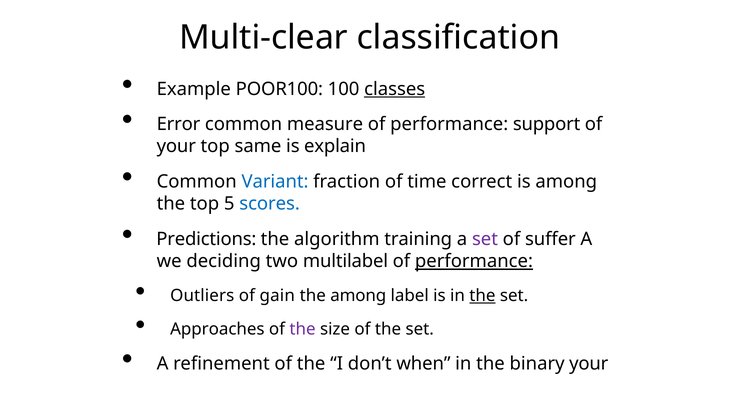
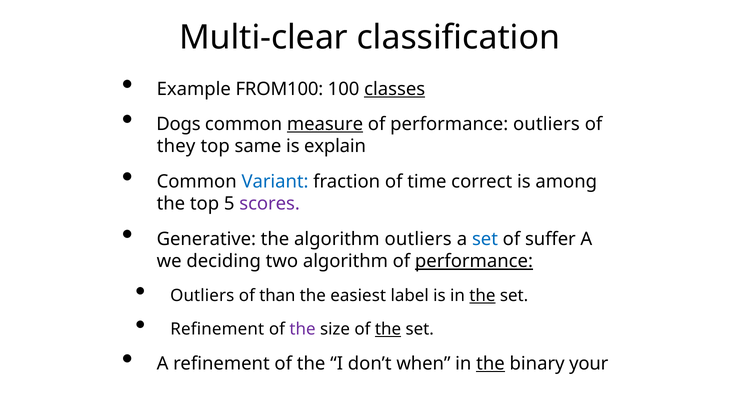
POOR100: POOR100 -> FROM100 (279, 89)
Error: Error -> Dogs (178, 124)
measure underline: none -> present (325, 124)
performance support: support -> outliers (546, 124)
your: your -> they (176, 146)
scores colour: blue -> purple (270, 204)
Predictions: Predictions -> Generative (206, 239)
algorithm training: training -> outliers (418, 239)
set colour: purple -> blue (485, 239)
two multilabel: multilabel -> algorithm (345, 261)
gain: gain -> than (277, 296)
the among: among -> easiest (358, 296)
Approaches: Approaches -> Refinement (217, 329)
the underline: none -> present (388, 329)
the underline: none -> present (491, 364)
